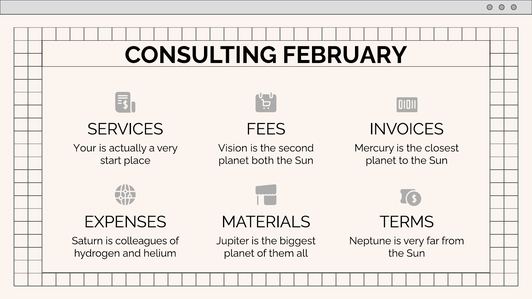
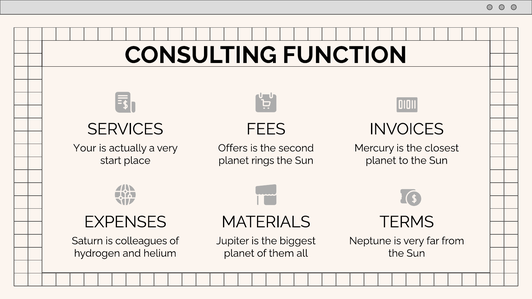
FEBRUARY: FEBRUARY -> FUNCTION (345, 55)
Vision: Vision -> Offers (233, 148)
both: both -> rings (263, 161)
